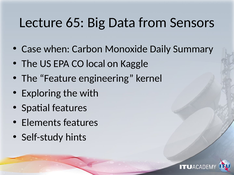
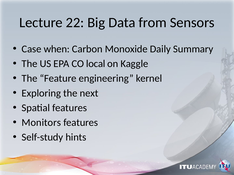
65: 65 -> 22 (75, 23)
with: with -> next (89, 93)
Elements: Elements -> Monitors (41, 123)
